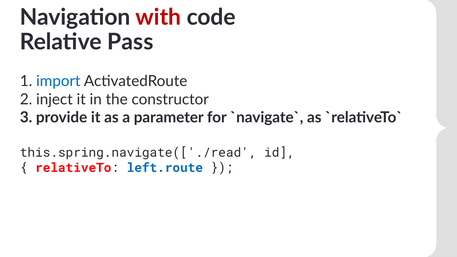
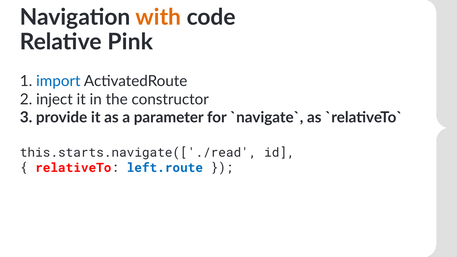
with colour: red -> orange (158, 17)
Pass: Pass -> Pink (130, 42)
this.spring.navigate(['./read: this.spring.navigate(['./read -> this.starts.navigate(['./read (138, 153)
